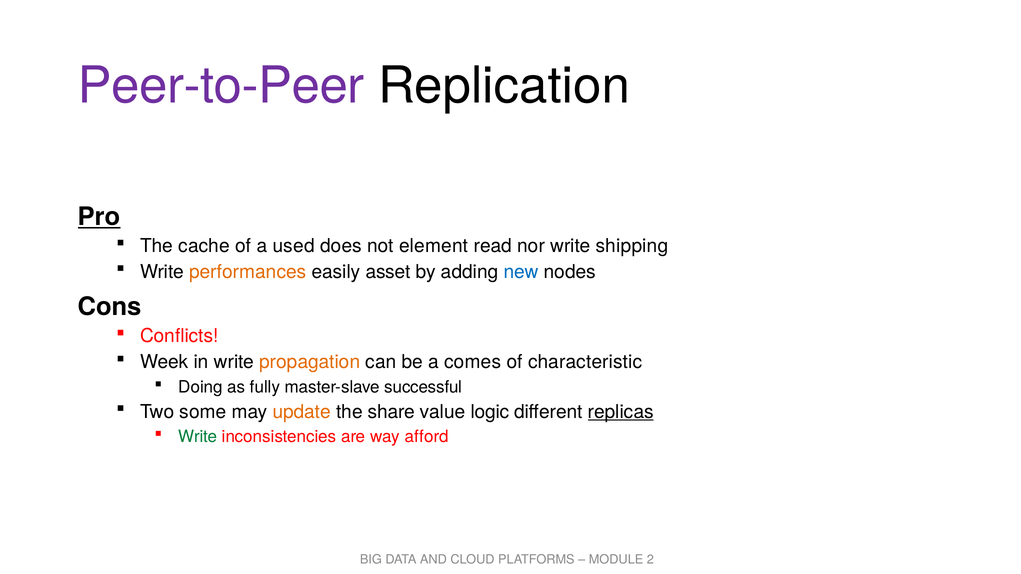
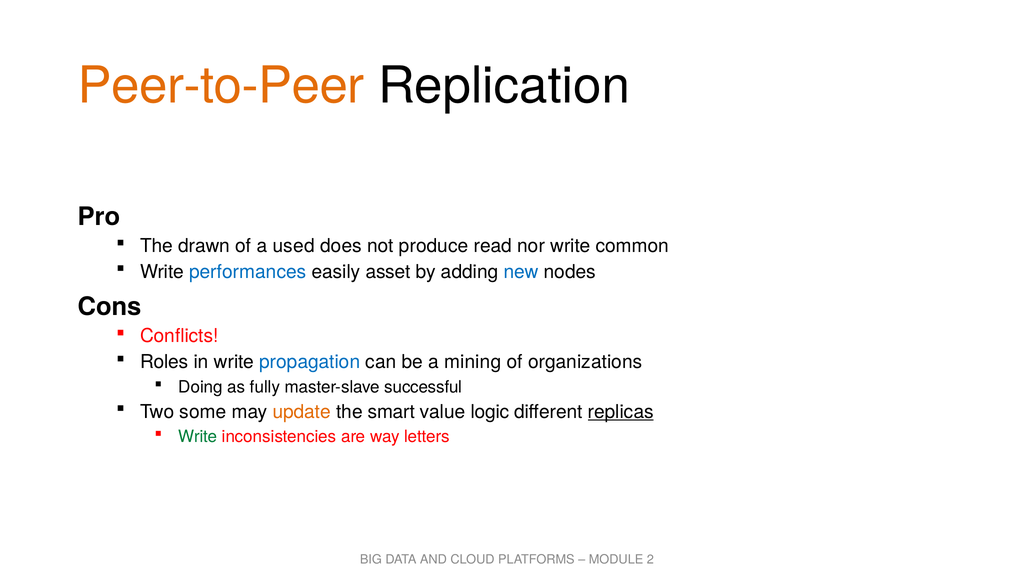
Peer-to-Peer colour: purple -> orange (221, 86)
Pro underline: present -> none (99, 217)
cache: cache -> drawn (204, 246)
element: element -> produce (434, 246)
shipping: shipping -> common (632, 246)
performances colour: orange -> blue (248, 272)
Week: Week -> Roles (164, 362)
propagation colour: orange -> blue (310, 362)
comes: comes -> mining (473, 362)
characteristic: characteristic -> organizations (585, 362)
share: share -> smart (391, 412)
afford: afford -> letters (427, 437)
